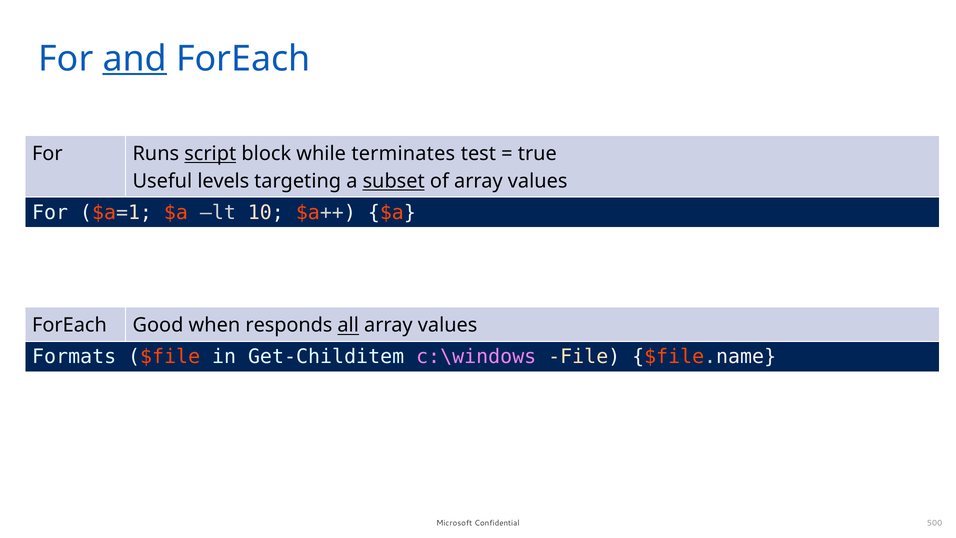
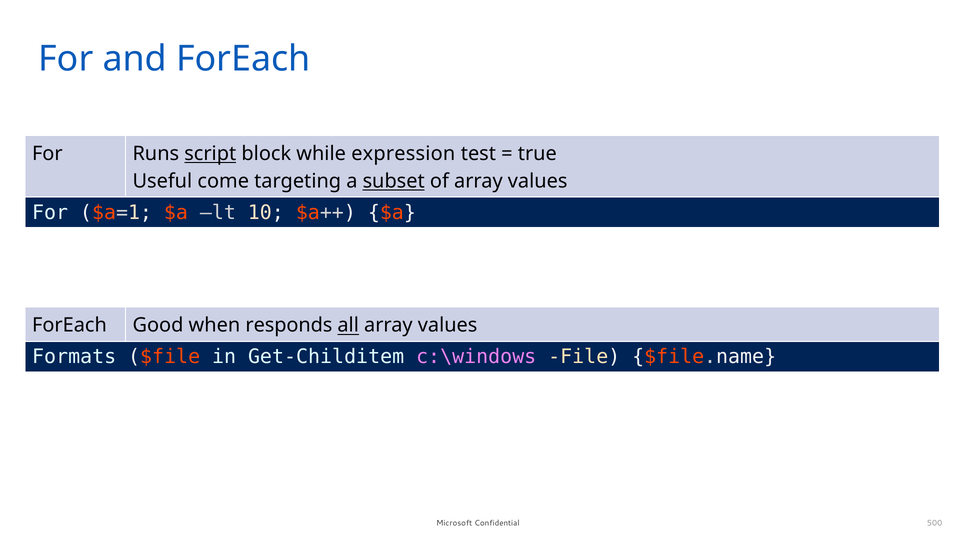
and underline: present -> none (135, 59)
terminates: terminates -> expression (403, 154)
levels: levels -> come (223, 181)
